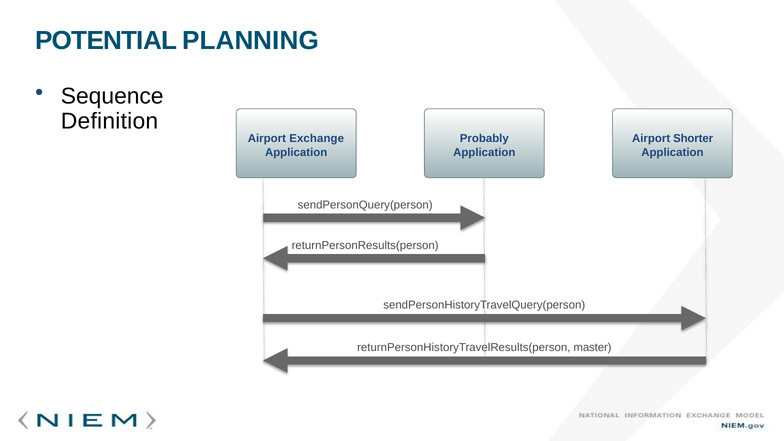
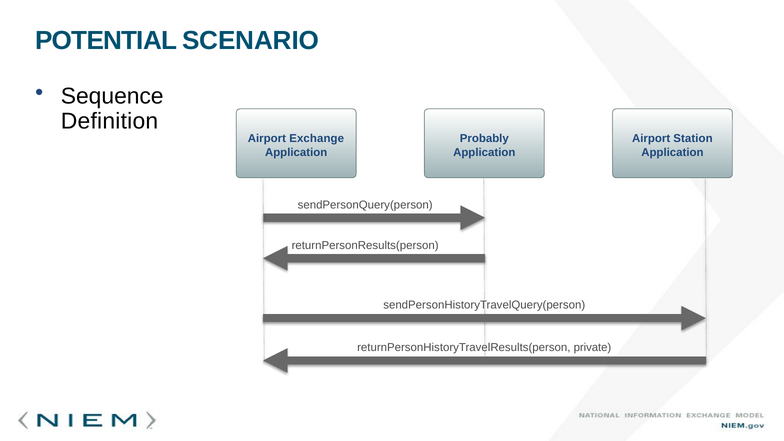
PLANNING: PLANNING -> SCENARIO (251, 41)
Shorter: Shorter -> Station (693, 139)
master: master -> private (592, 347)
